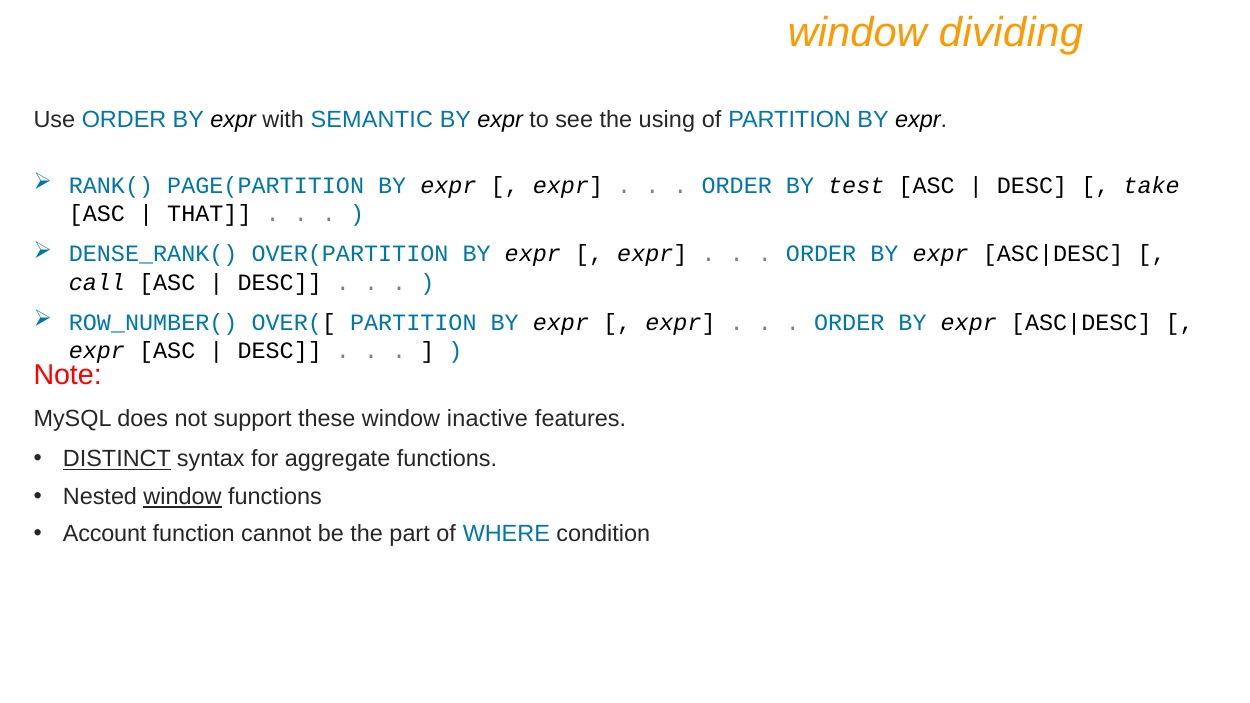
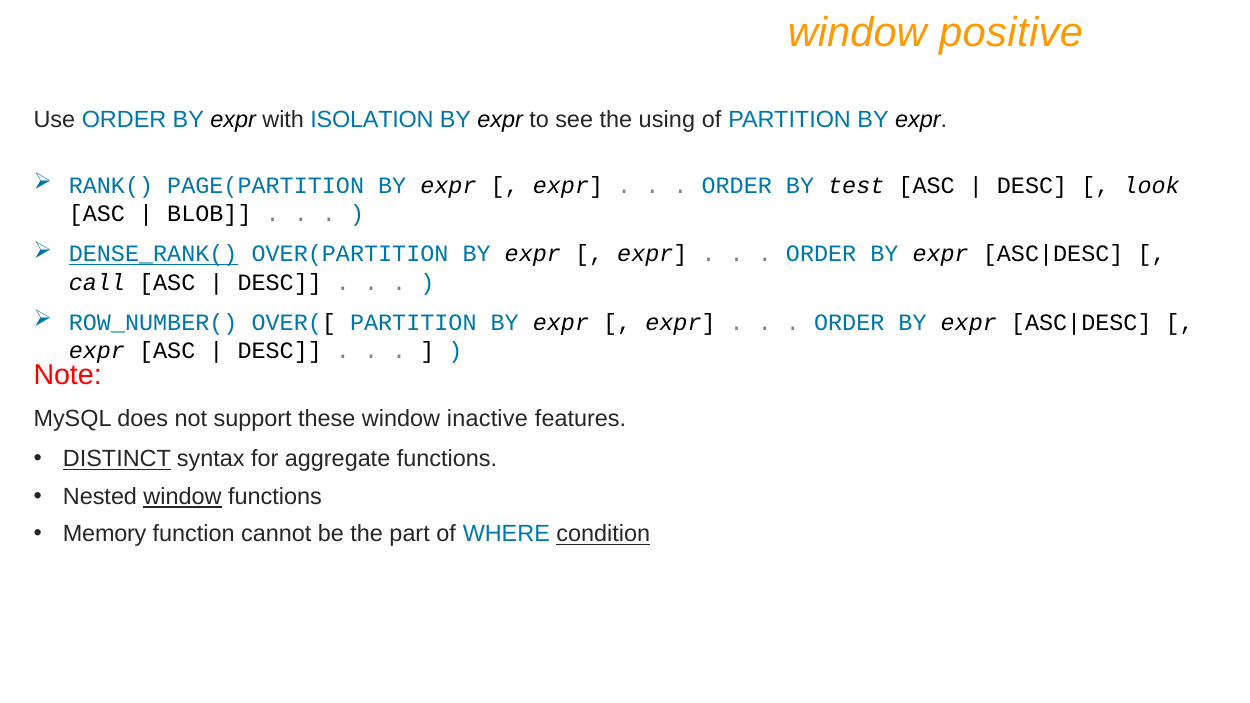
dividing: dividing -> positive (1011, 33)
SEMANTIC: SEMANTIC -> ISOLATION (372, 120)
take: take -> look (1152, 185)
THAT: THAT -> BLOB (209, 214)
DENSE_RANK( underline: none -> present (153, 254)
Account: Account -> Memory (105, 534)
condition underline: none -> present (603, 534)
